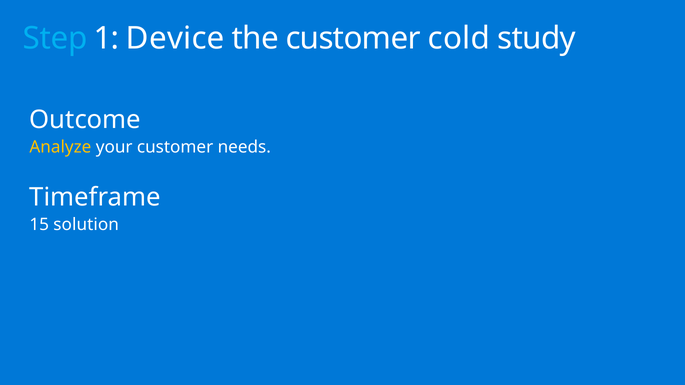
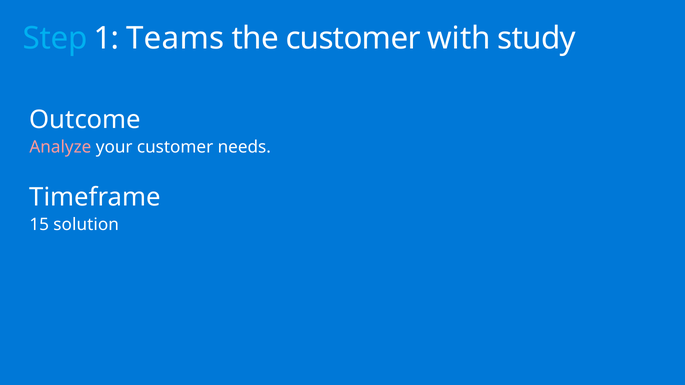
Device: Device -> Teams (175, 38)
cold: cold -> with (459, 38)
Analyze colour: yellow -> pink (60, 147)
